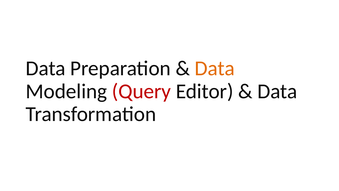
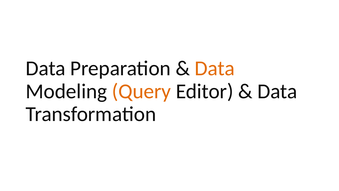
Query colour: red -> orange (141, 91)
